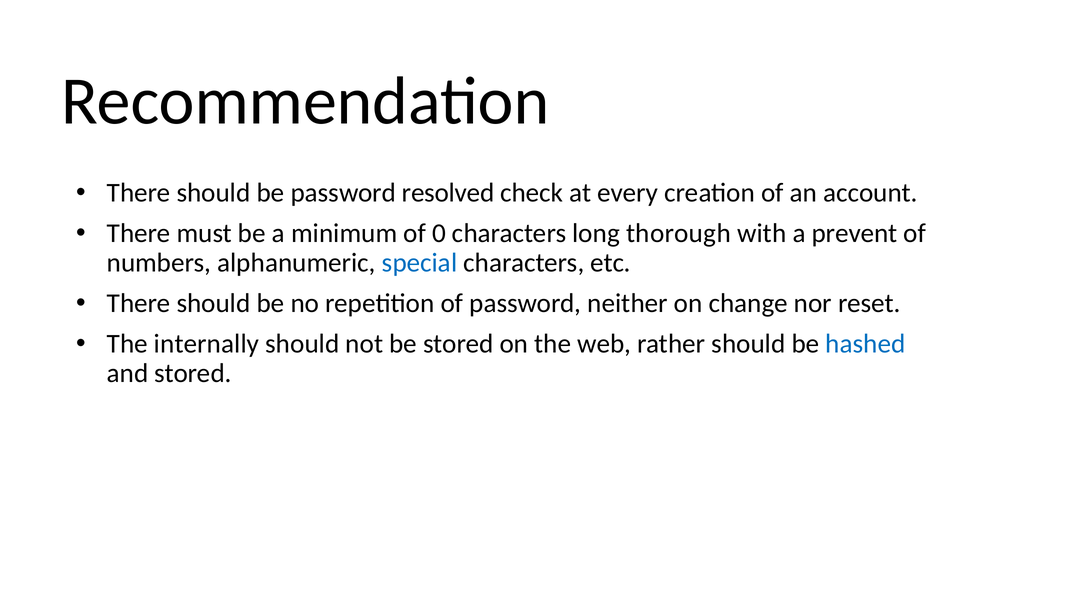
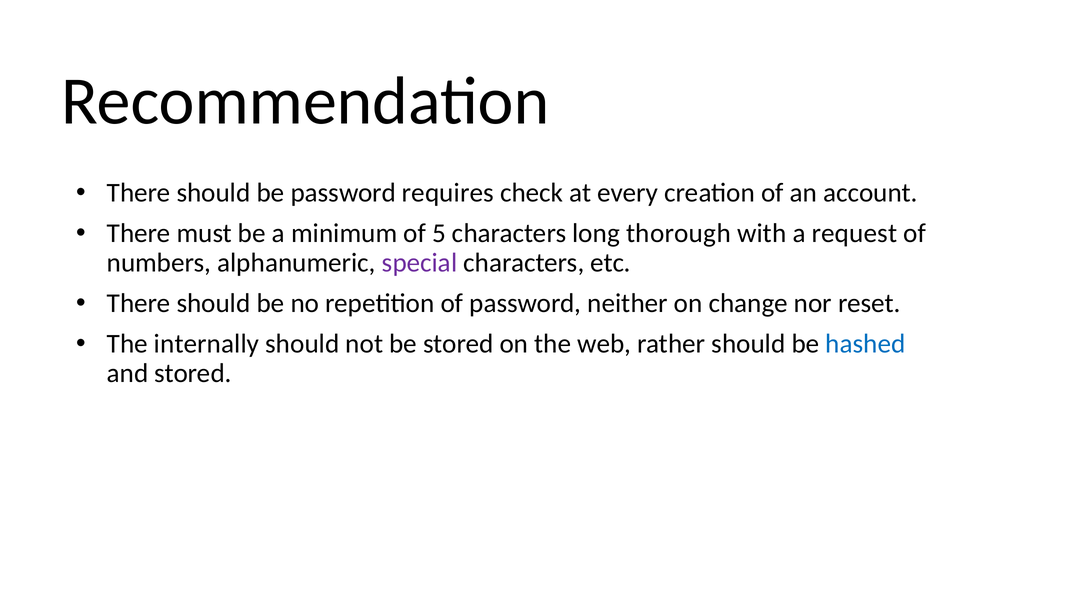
resolved: resolved -> requires (448, 193)
0: 0 -> 5 (439, 234)
prevent: prevent -> request (854, 234)
special colour: blue -> purple (420, 263)
